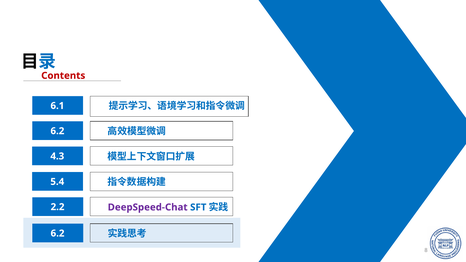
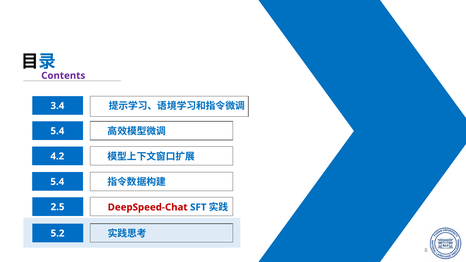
Contents colour: red -> purple (63, 76)
6.1: 6.1 -> 3.4 (57, 106)
6.2: 6.2 -> 5.4 (57, 131)
4.3: 4.3 -> 4.2 (57, 156)
2.2: 2.2 -> 2.5 (58, 207)
DeepSpeed-Chat colour: purple -> red (148, 207)
6.2: 6.2 -> 5.2 (58, 233)
